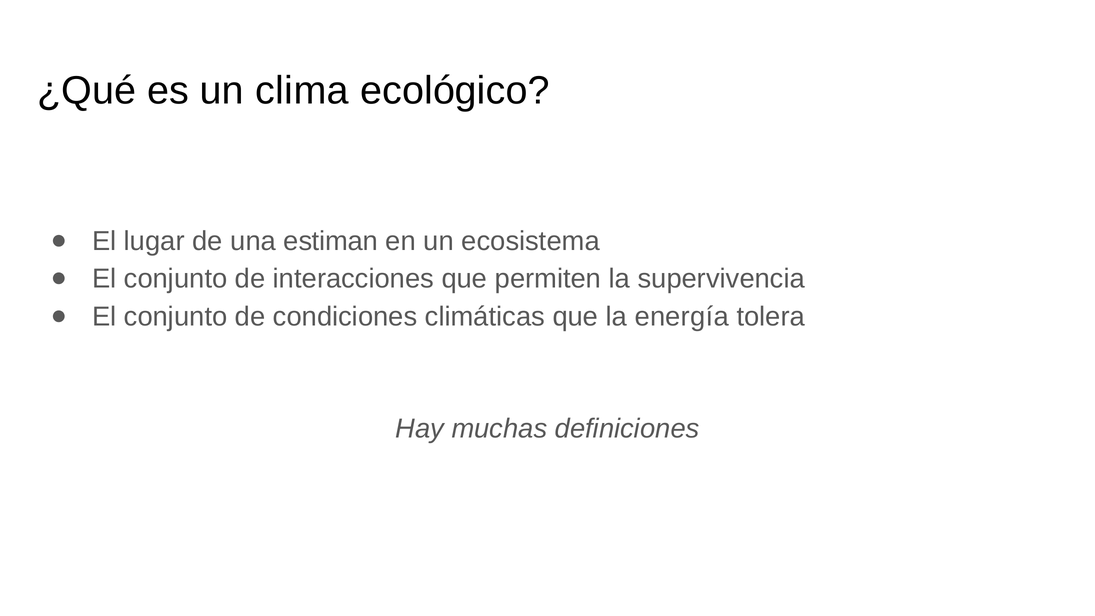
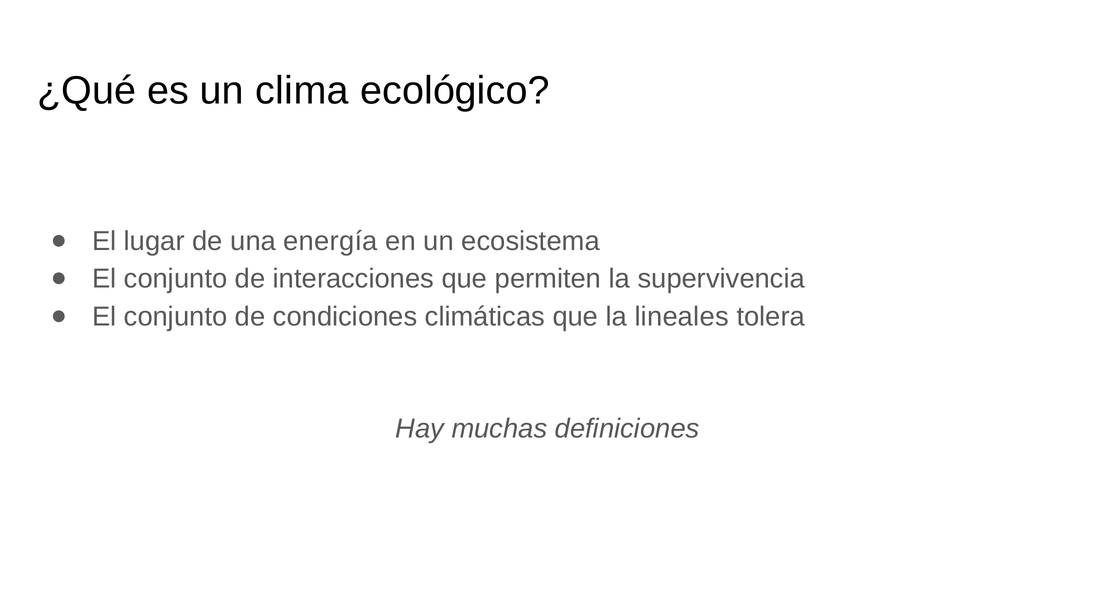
estiman: estiman -> energía (331, 241)
energía: energía -> lineales (682, 317)
